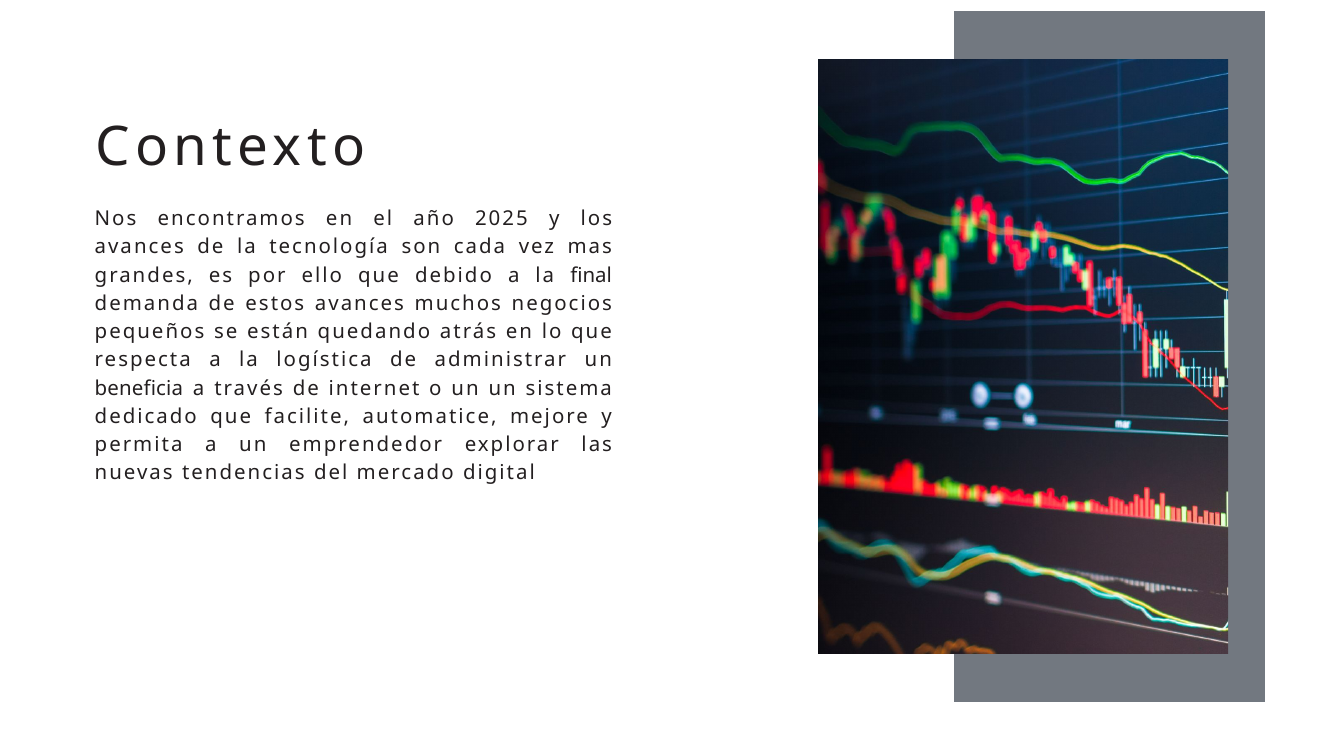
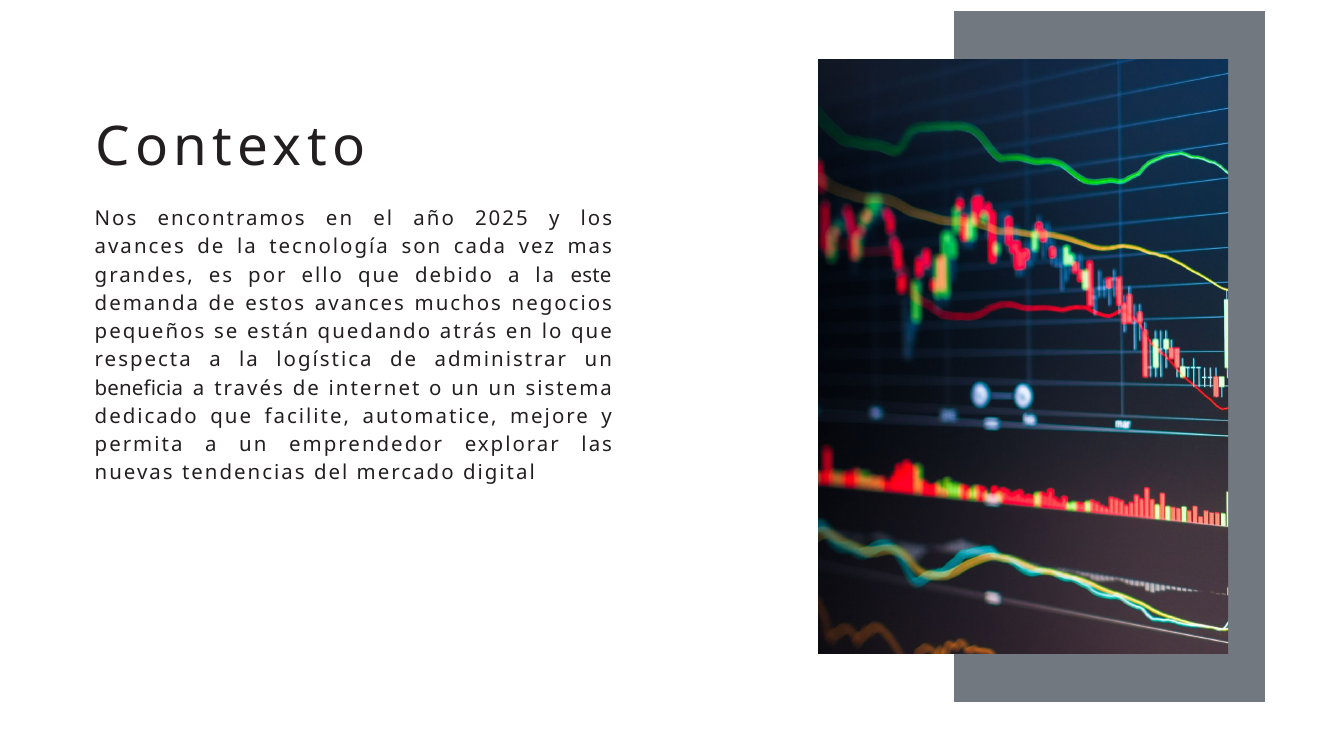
final: final -> este (591, 275)
